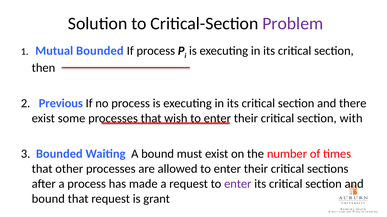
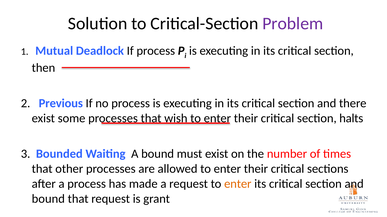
Mutual Bounded: Bounded -> Deadlock (100, 51)
with: with -> halts (351, 119)
enter colour: purple -> orange (238, 184)
